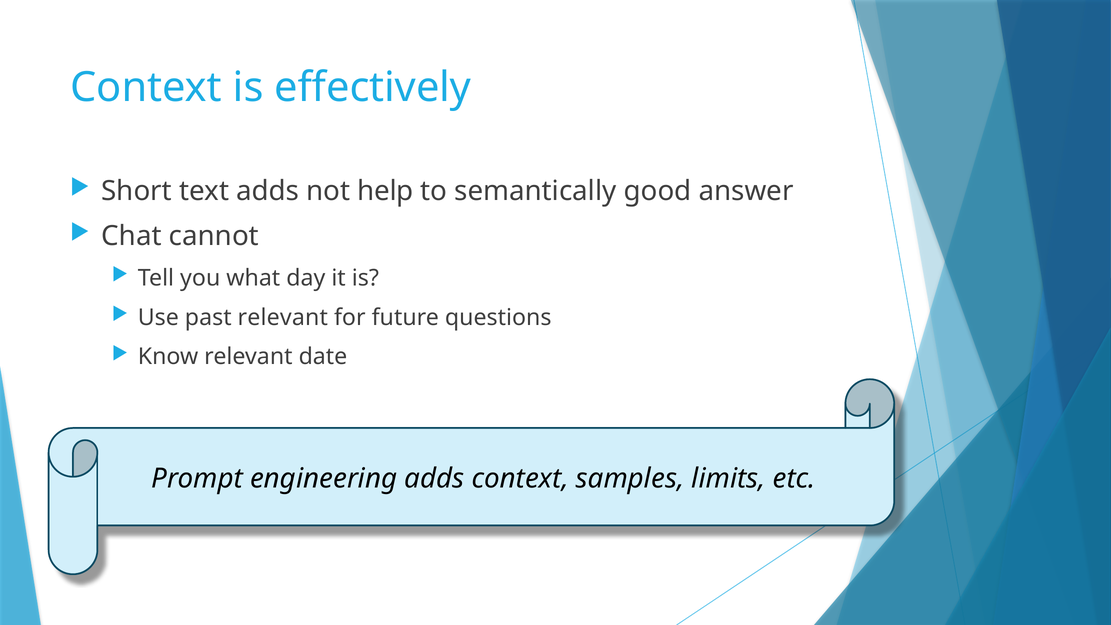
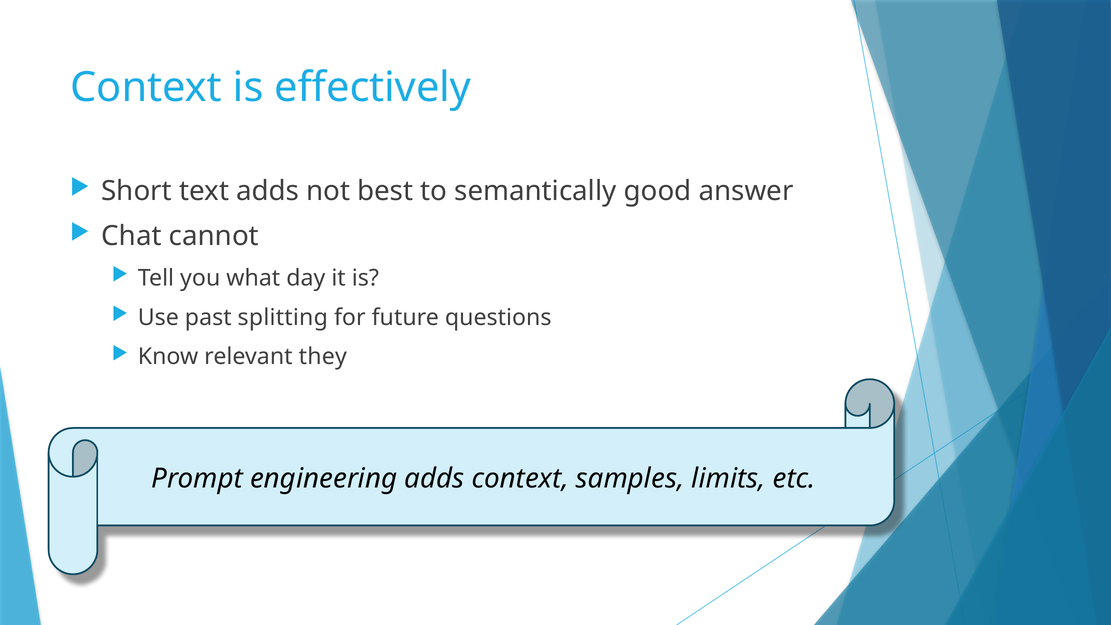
help: help -> best (385, 191)
past relevant: relevant -> splitting (283, 317)
date: date -> they (323, 357)
